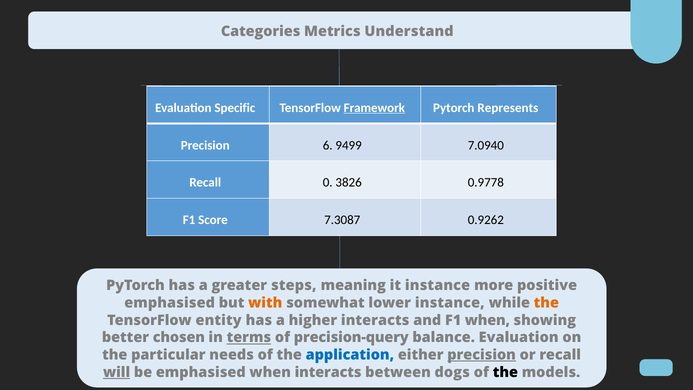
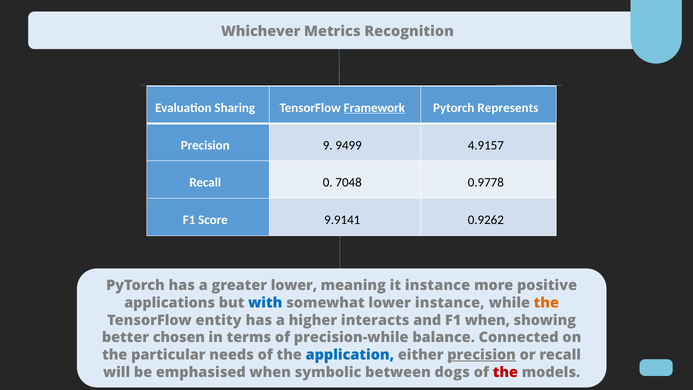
Categories: Categories -> Whichever (261, 31)
Understand: Understand -> Recognition (409, 31)
Specific: Specific -> Sharing (235, 108)
6: 6 -> 9 (328, 145)
7.0940: 7.0940 -> 4.9157 (486, 145)
3826: 3826 -> 7048 (349, 183)
7.3087: 7.3087 -> 9.9141 (342, 220)
greater steps: steps -> lower (294, 285)
emphasised: emphasised -> applications (170, 303)
with colour: orange -> blue (265, 303)
terms underline: present -> none (249, 337)
precision-query: precision-query -> precision-while (351, 337)
balance Evaluation: Evaluation -> Connected (519, 337)
will underline: present -> none (117, 372)
when interacts: interacts -> symbolic (328, 372)
the colour: black -> red (505, 372)
